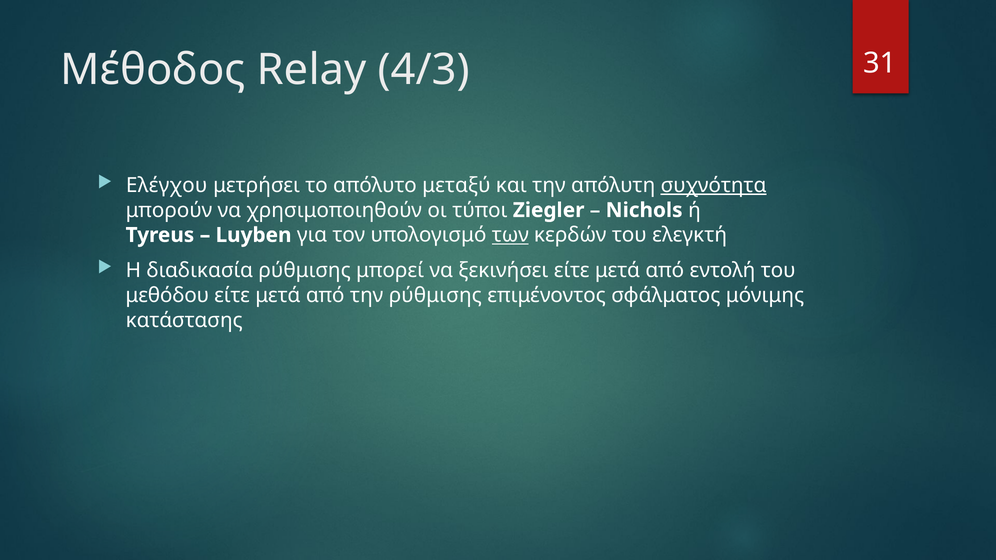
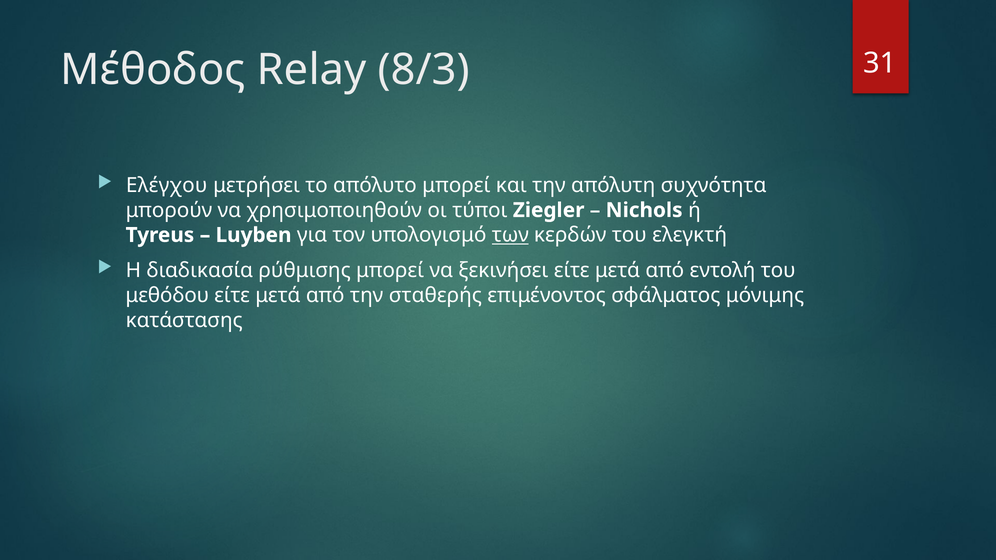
4/3: 4/3 -> 8/3 (424, 70)
απόλυτο μεταξύ: μεταξύ -> μπορεί (456, 185)
συχνότητα underline: present -> none (714, 185)
την ρύθμισης: ρύθμισης -> σταθερής (435, 295)
